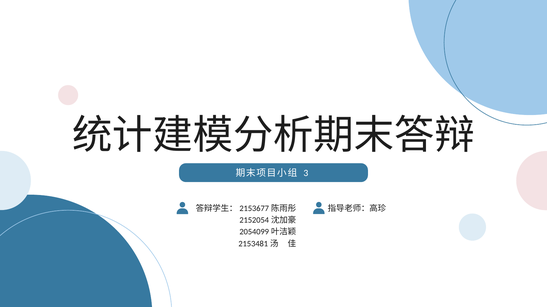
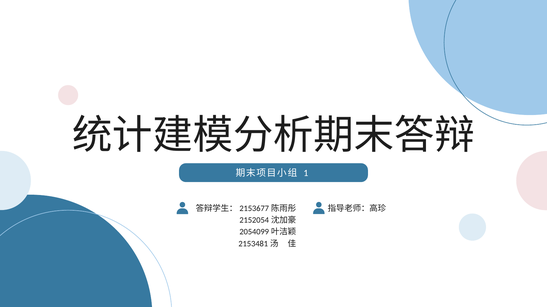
3: 3 -> 1 (306, 173)
